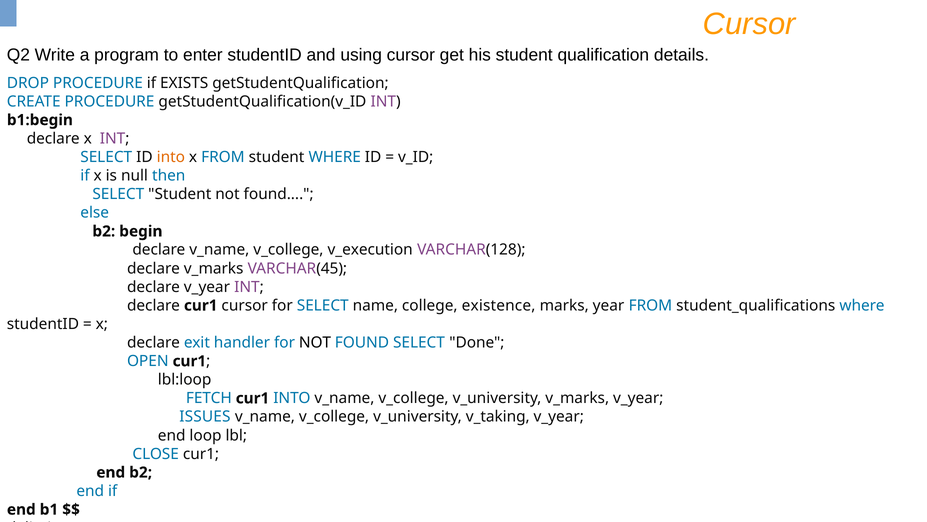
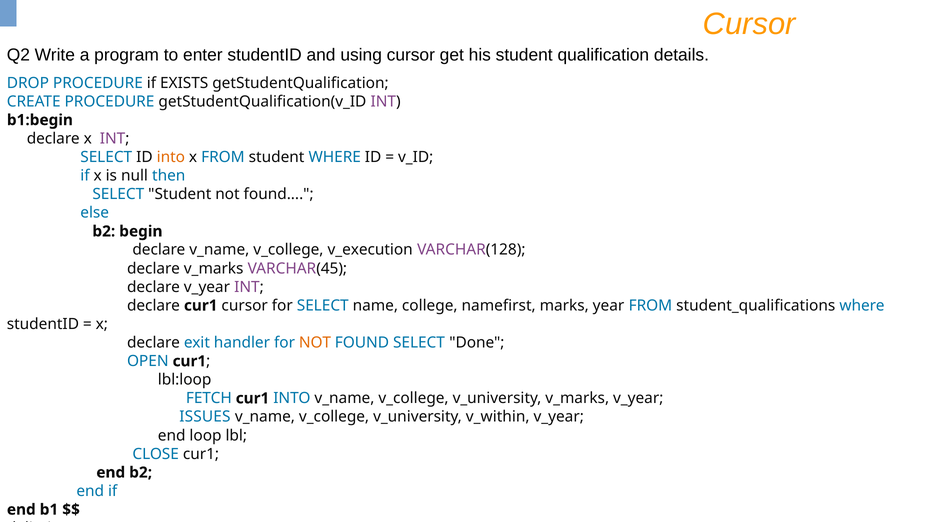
existence: existence -> namefirst (499, 305)
NOT colour: black -> orange (315, 342)
v_taking: v_taking -> v_within (498, 416)
